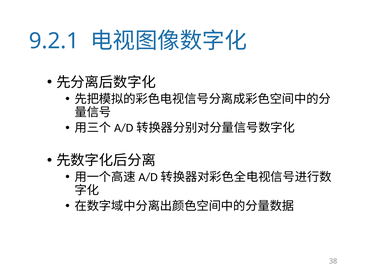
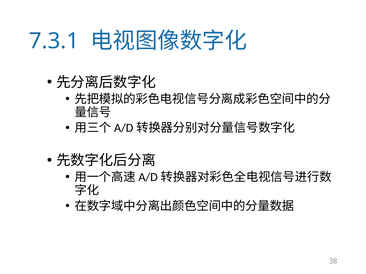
9.2.1: 9.2.1 -> 7.3.1 (54, 41)
